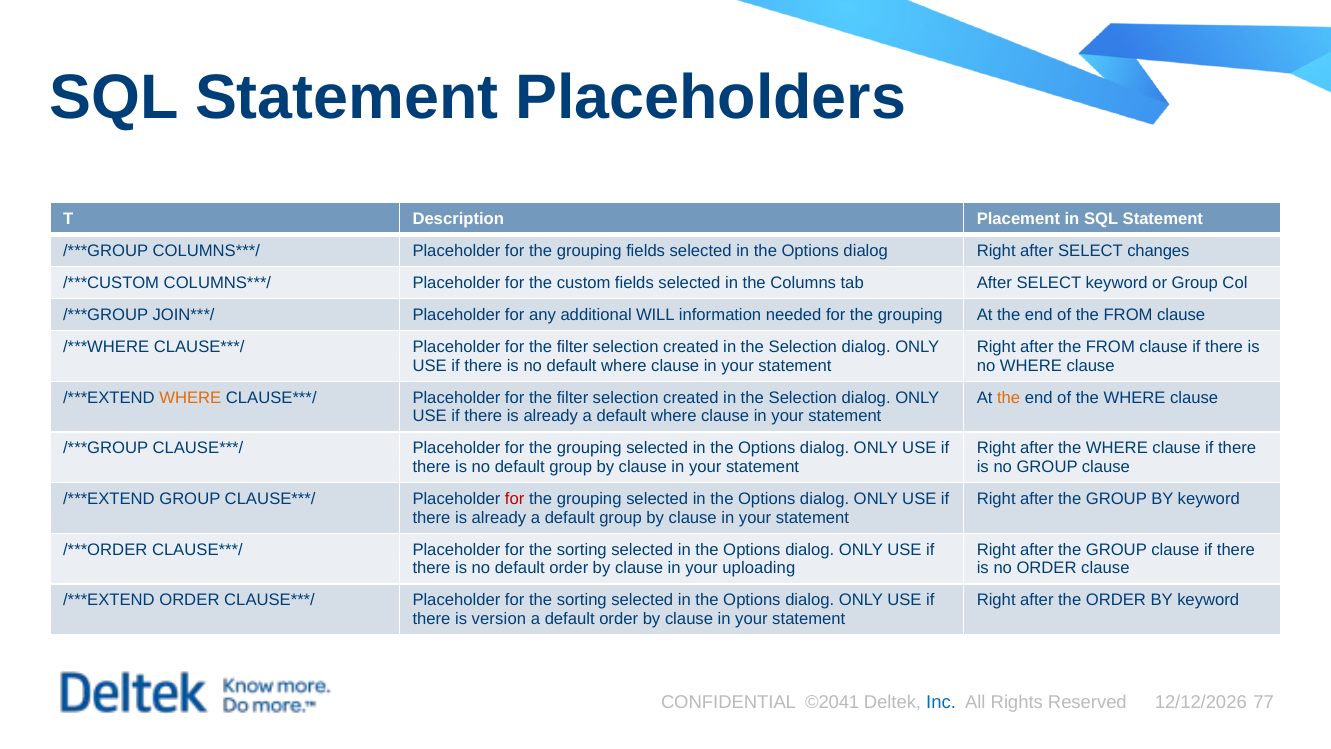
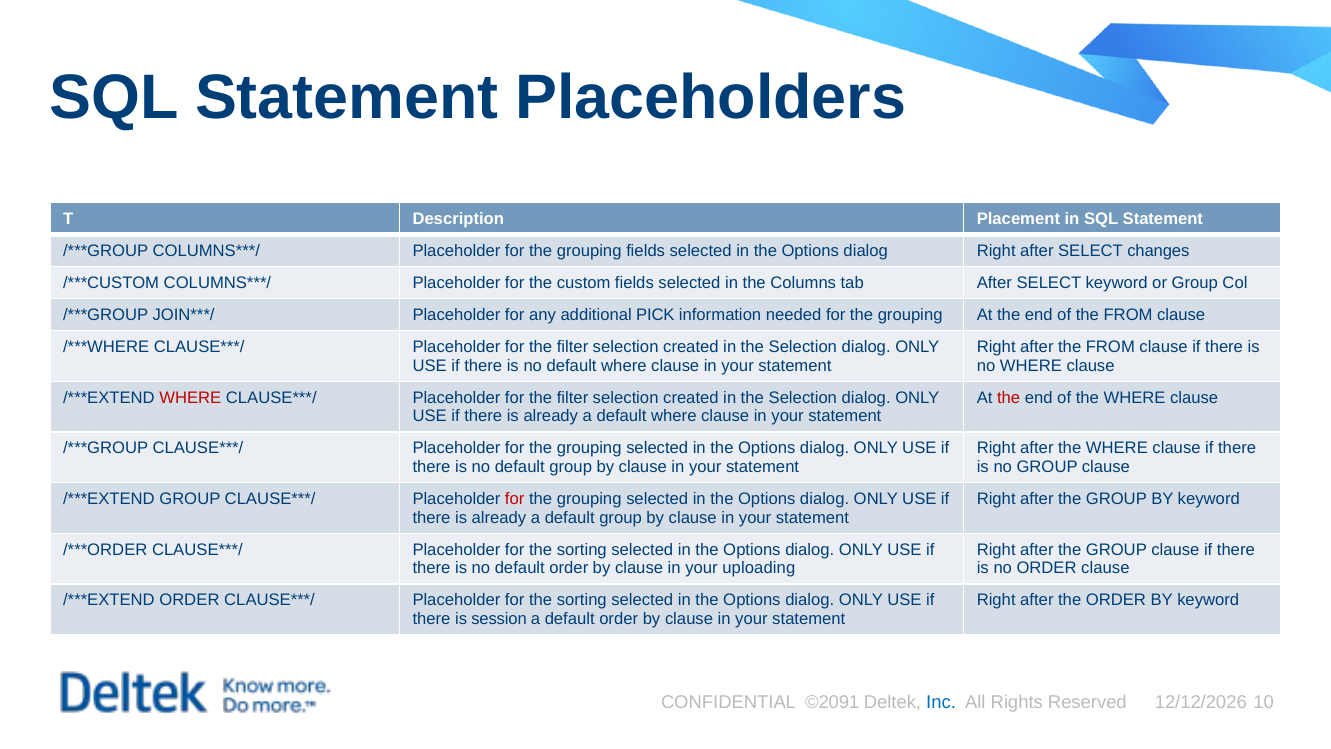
WILL: WILL -> PICK (655, 315)
WHERE colour: orange -> red (190, 397)
the colour: orange -> red (1009, 397)
version: version -> session (499, 619)
©2041: ©2041 -> ©2091 (832, 702)
77: 77 -> 10 (1264, 702)
